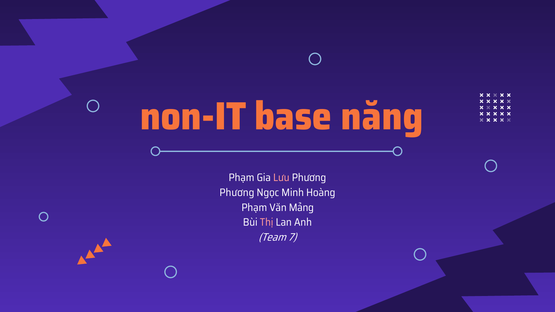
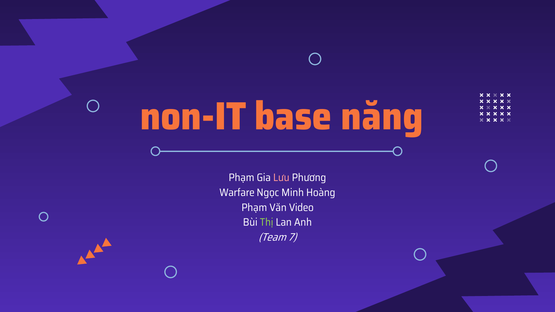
Phương: Phương -> Warfare (237, 193)
Mảng: Mảng -> Video (301, 208)
Thị colour: pink -> light green (267, 222)
